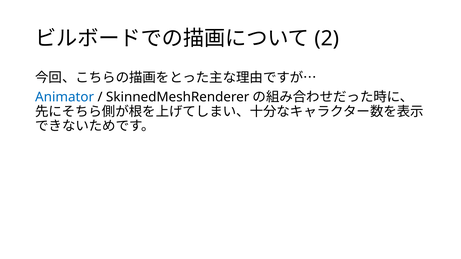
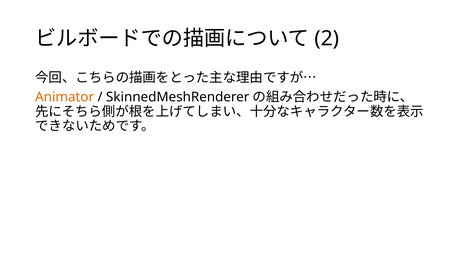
Animator colour: blue -> orange (65, 97)
